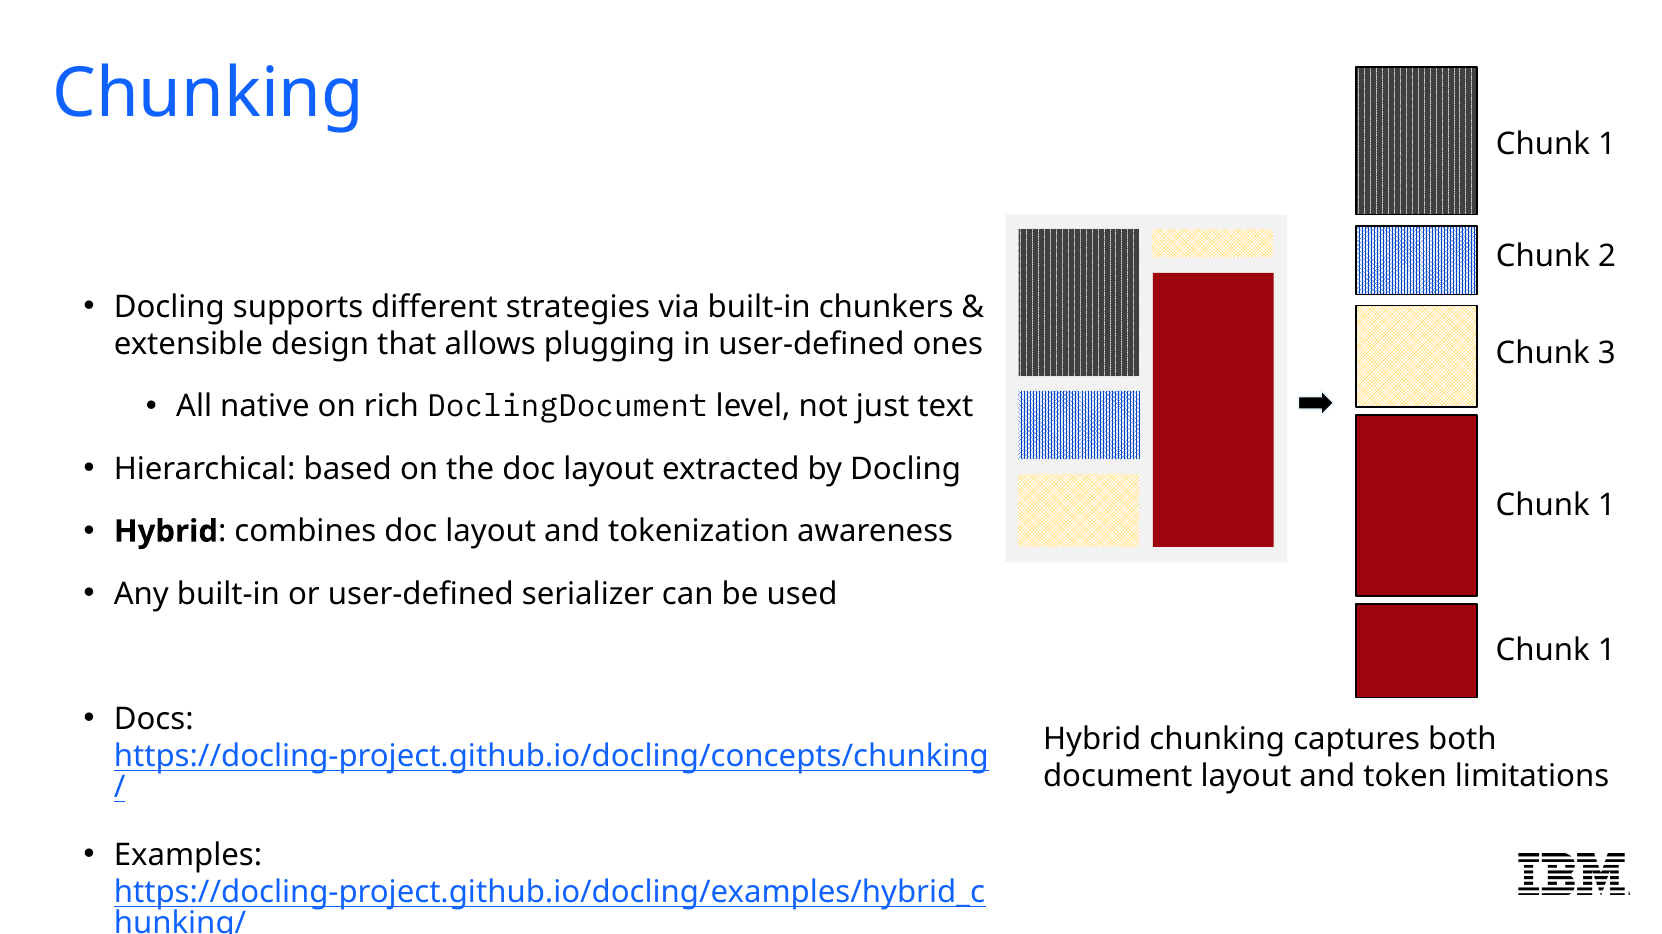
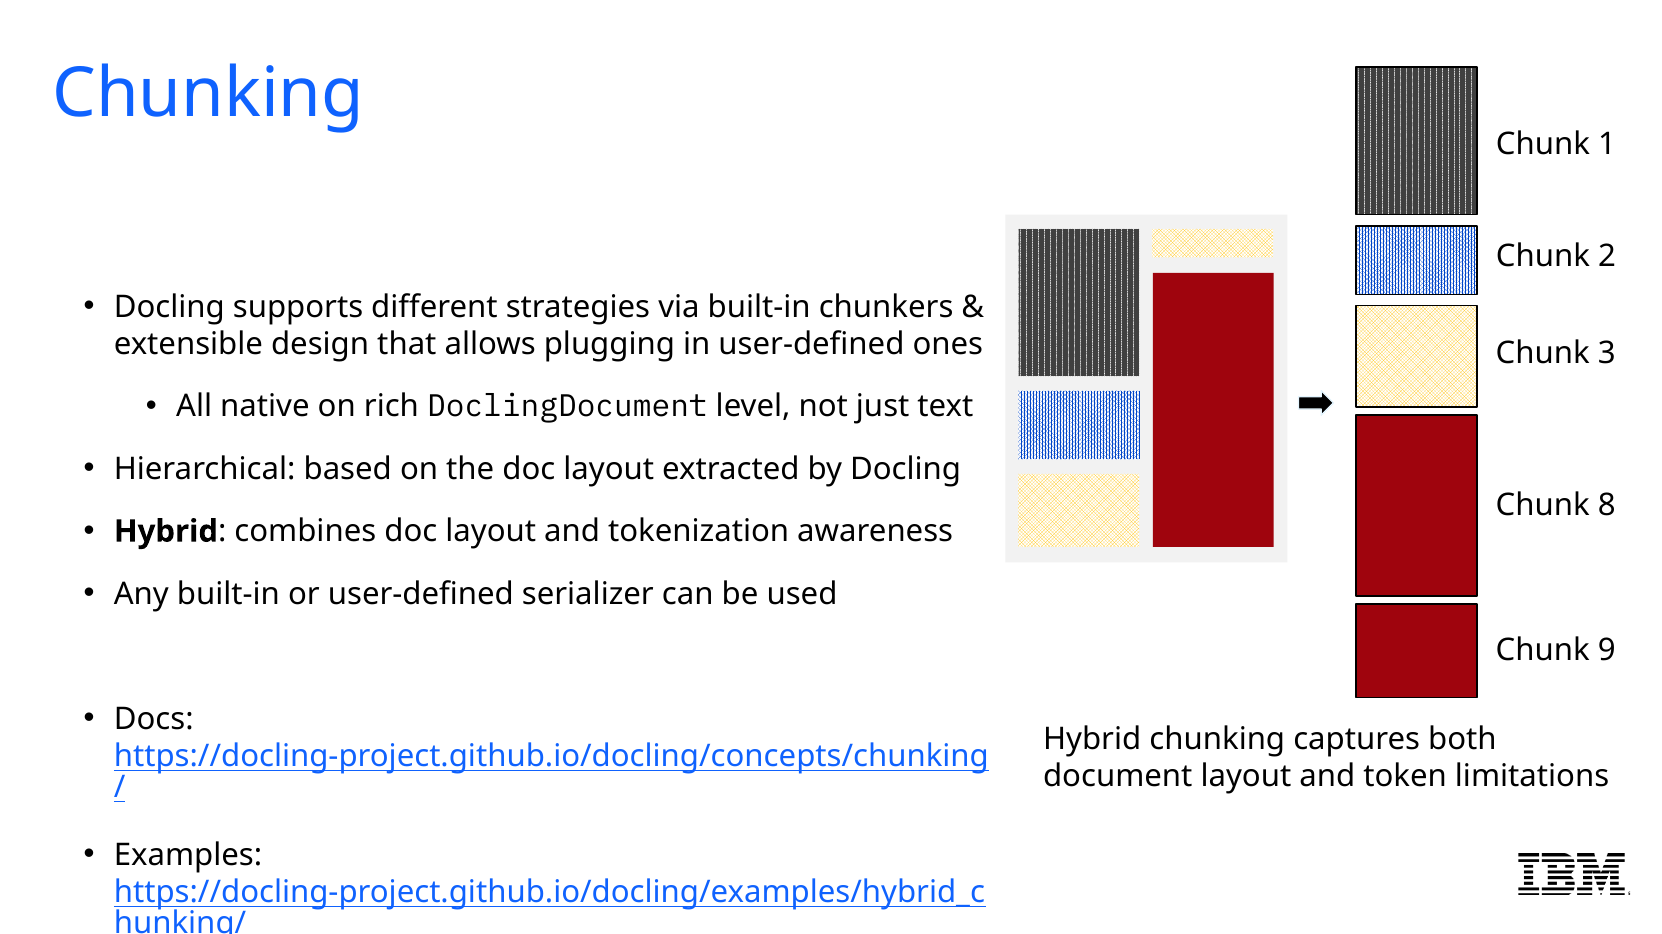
1: 1 -> 8 (1607, 506)
1: 1 -> 9 (1607, 651)
